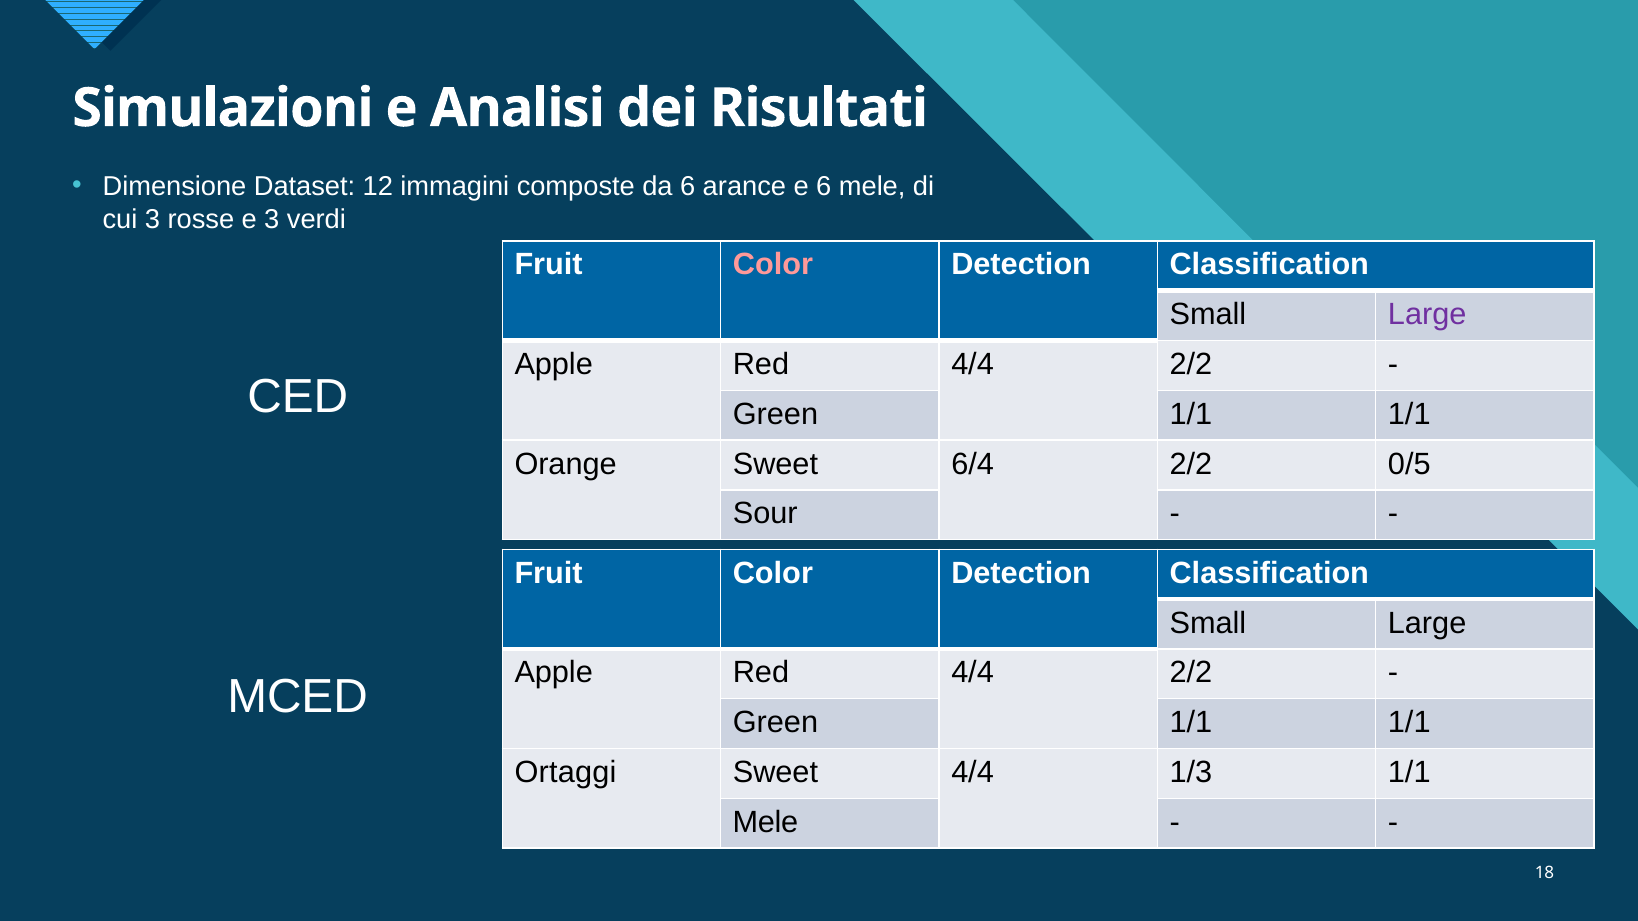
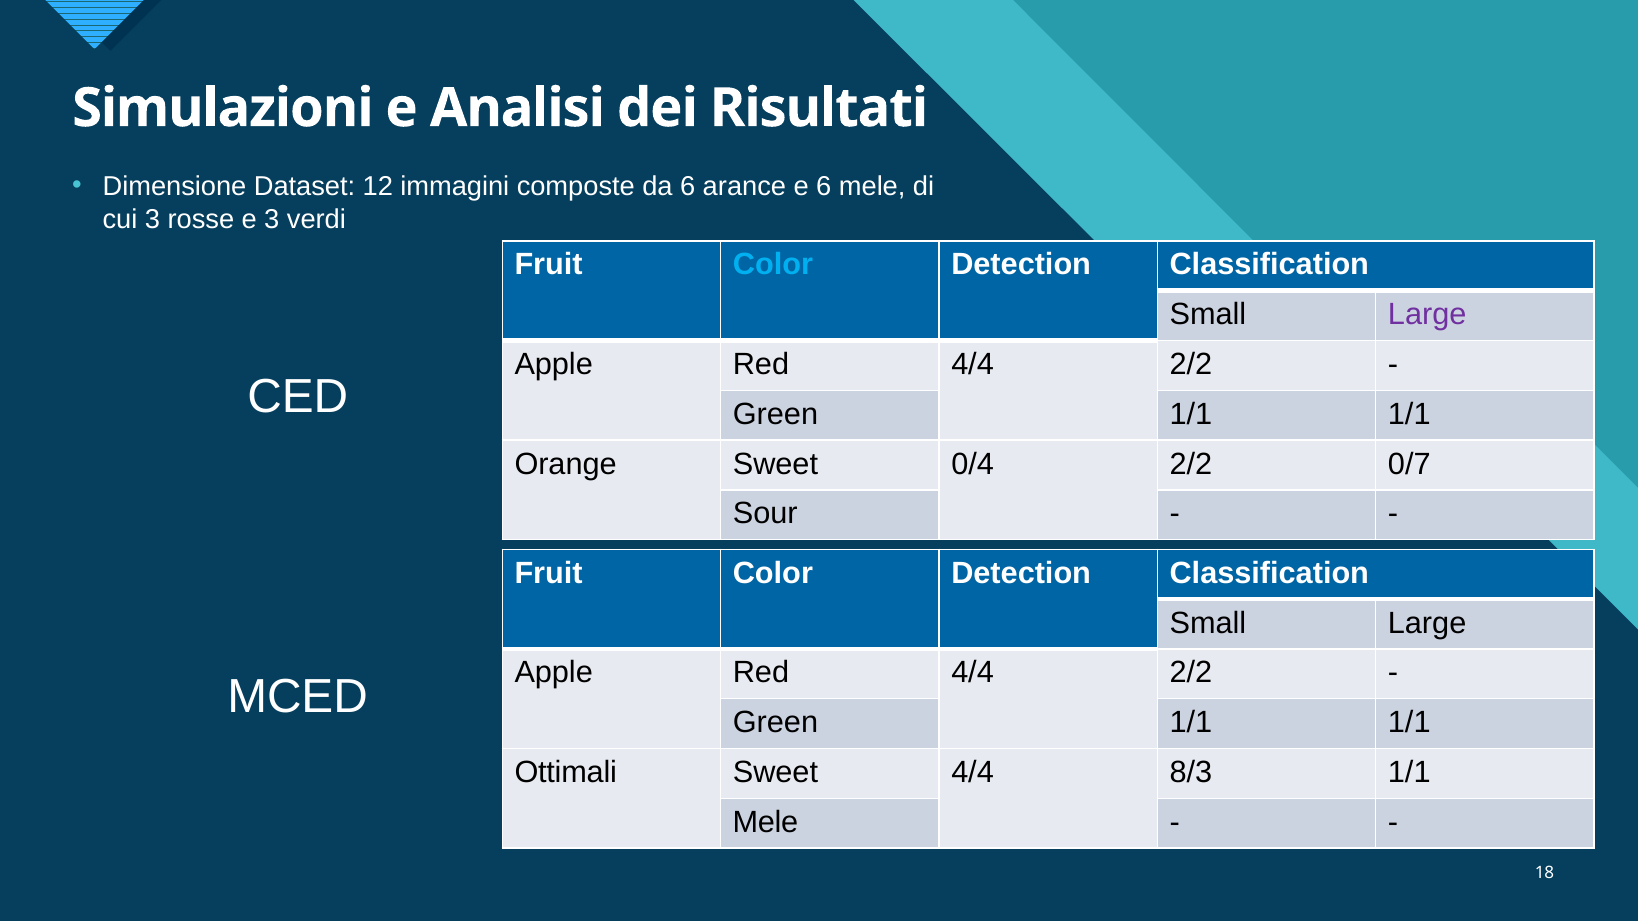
Color colour: pink -> light blue (773, 265)
6/4: 6/4 -> 0/4 (973, 464)
0/5: 0/5 -> 0/7 (1409, 464)
Ortaggi: Ortaggi -> Ottimali (566, 773)
1/3: 1/3 -> 8/3 (1191, 773)
